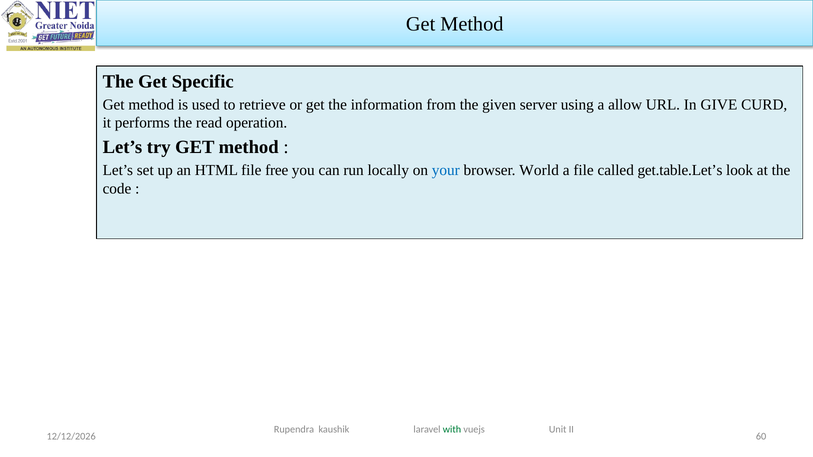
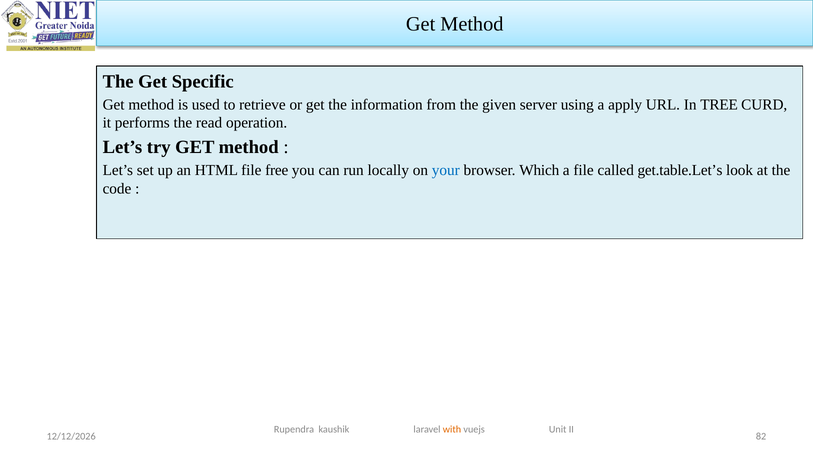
allow: allow -> apply (625, 105)
GIVE: GIVE -> TREE (719, 105)
World: World -> Which (539, 170)
with colour: green -> orange (452, 430)
60: 60 -> 82 (761, 437)
